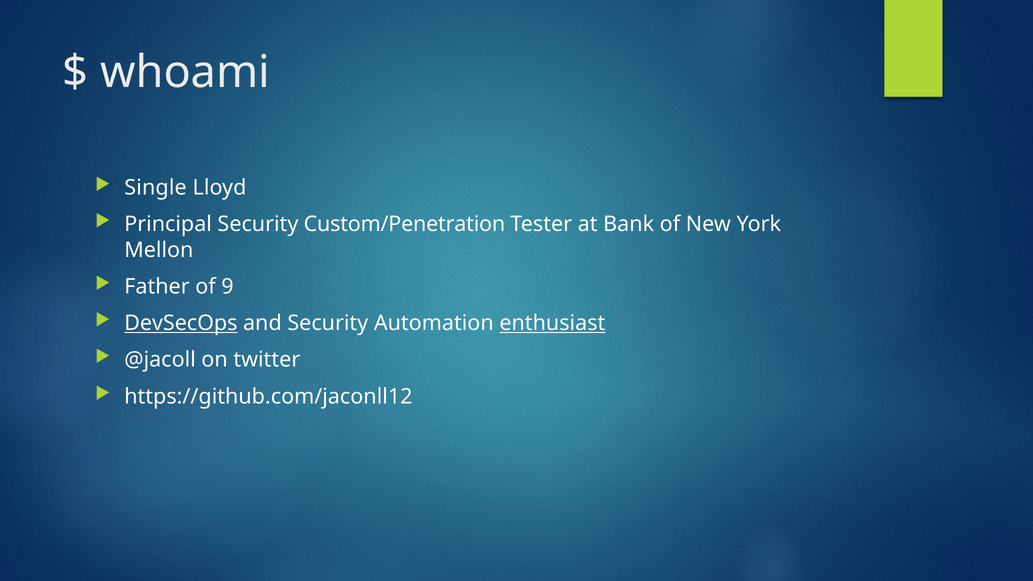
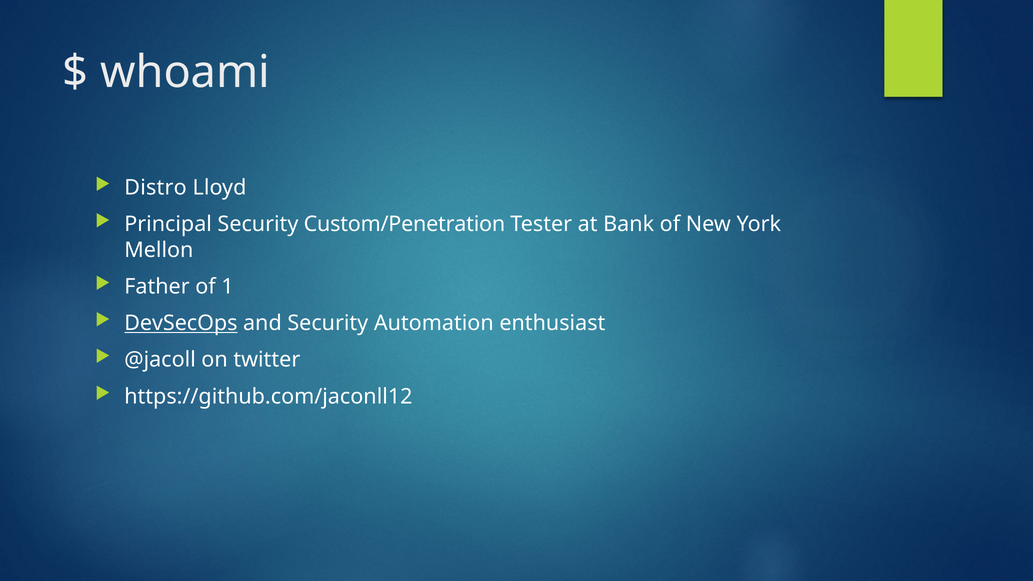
Single: Single -> Distro (156, 188)
9: 9 -> 1 (228, 287)
enthusiast underline: present -> none (552, 323)
